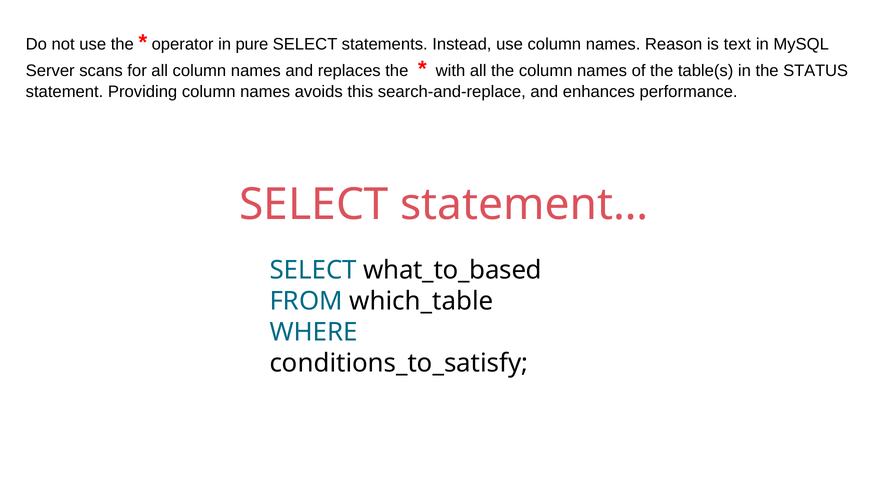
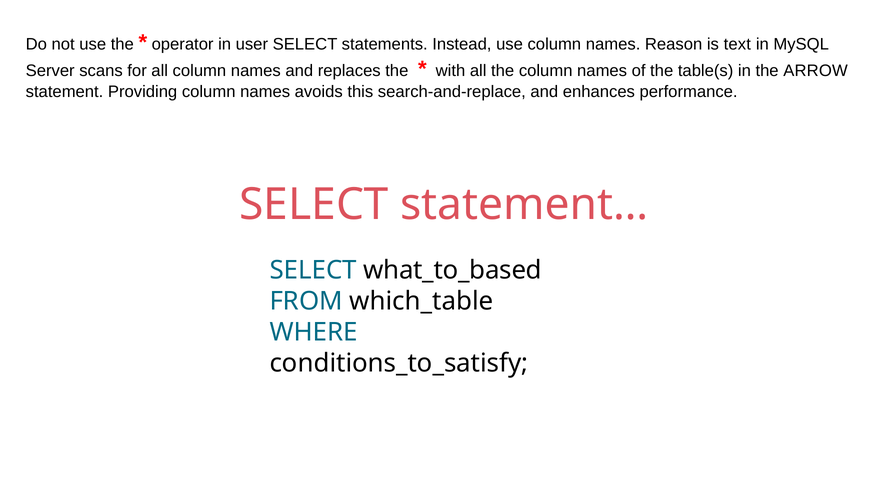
pure: pure -> user (252, 44)
STATUS: STATUS -> ARROW (815, 71)
